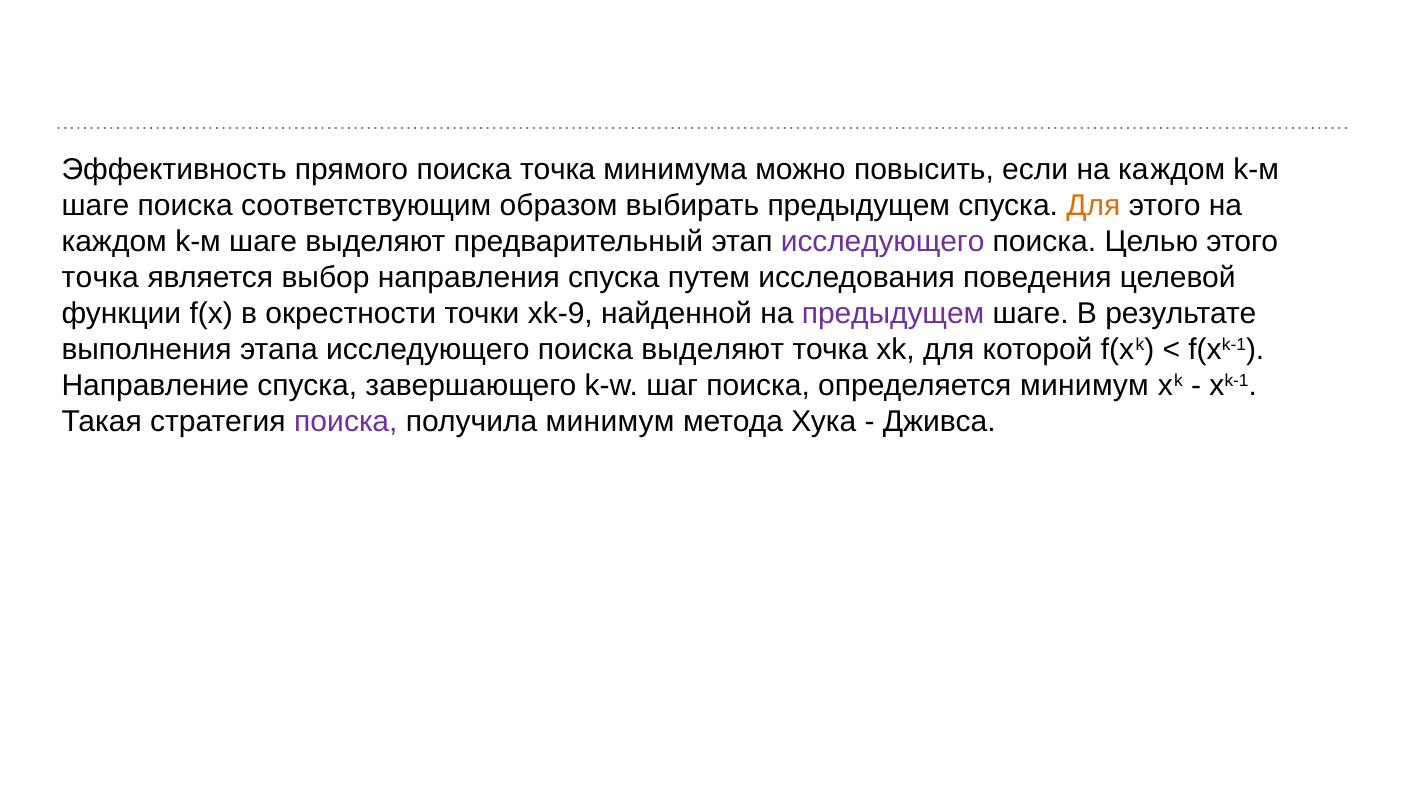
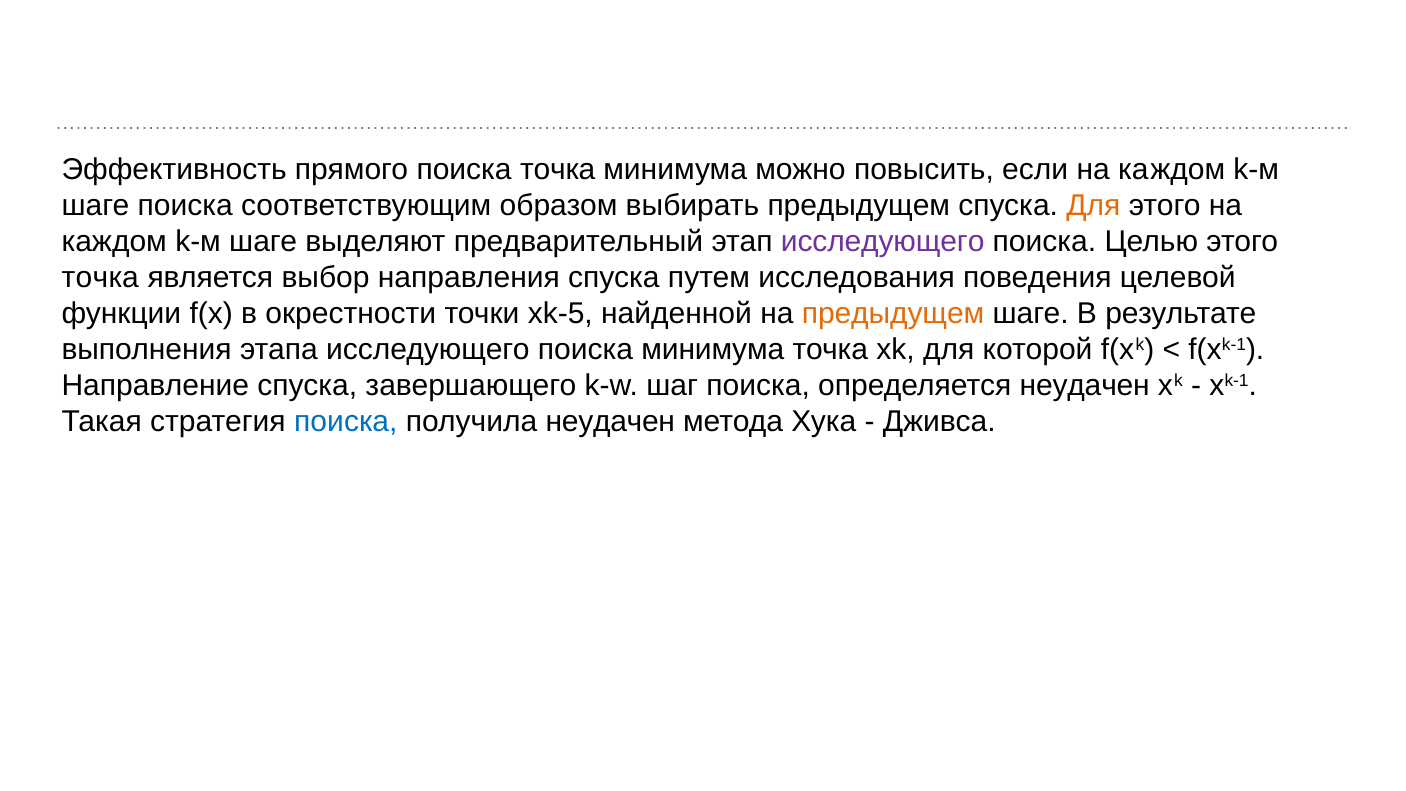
xk-9: xk-9 -> xk-5 (560, 314)
предыдущем colour: purple -> orange (893, 314)
поиска выделяют: выделяют -> минимума (713, 350)
определяется минимум: минимум -> неудачен (1085, 386)
поиска colour: purple -> blue (346, 422)
получила минимум: минимум -> неудачен (610, 422)
